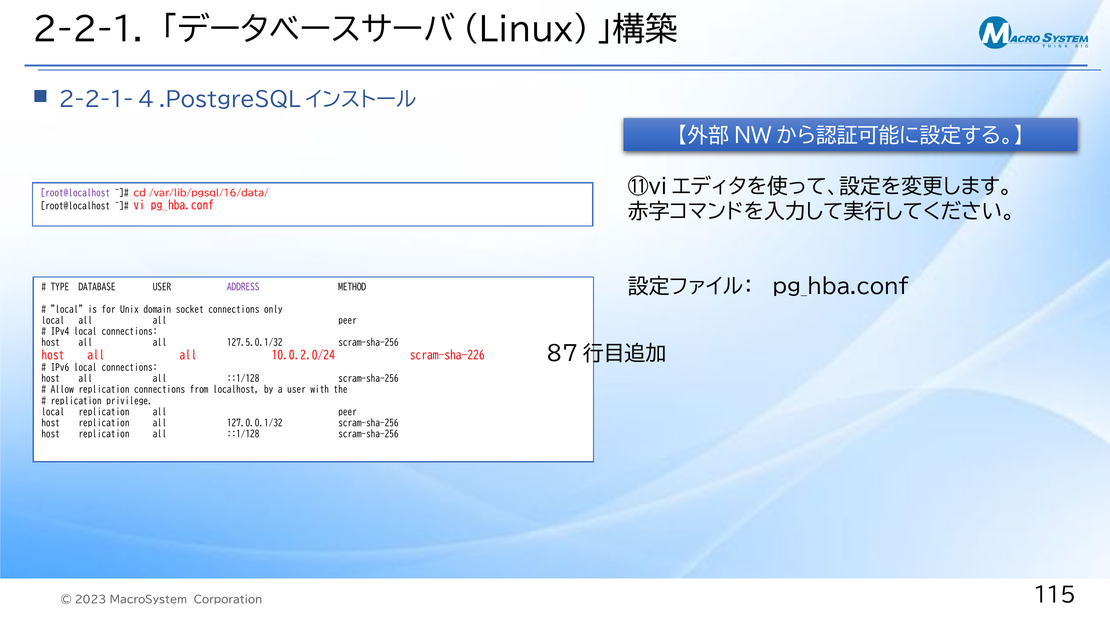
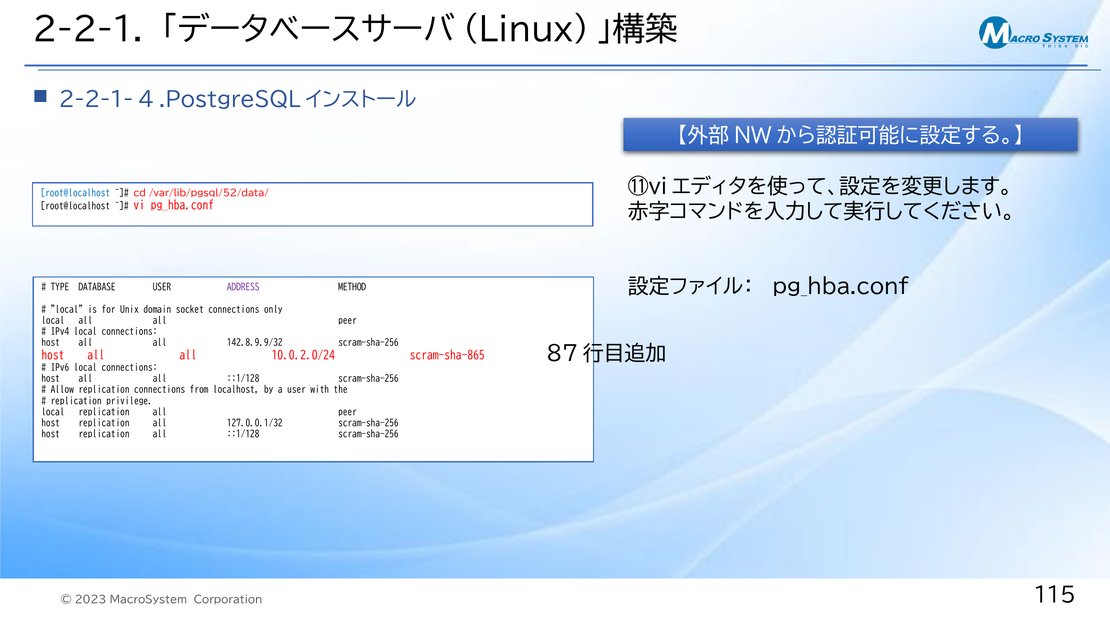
root@localhost colour: purple -> blue (75, 193)
/var/lib/pgsql/16/data/: /var/lib/pgsql/16/data/ -> /var/lib/pgsql/52/data/ (209, 193)
127.5.0.1/32: 127.5.0.1/32 -> 142.8.9.9/32 (255, 343)
scram-sha-226: scram-sha-226 -> scram-sha-865 (447, 356)
